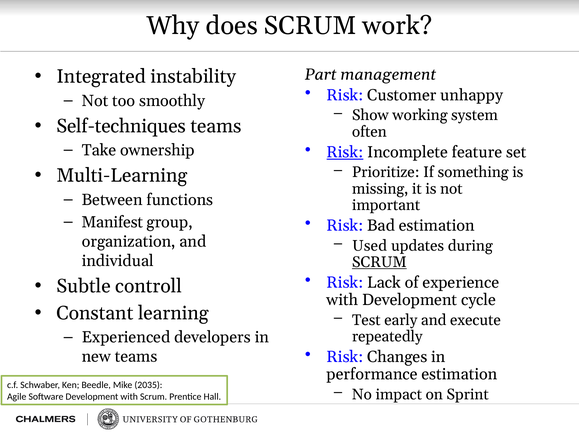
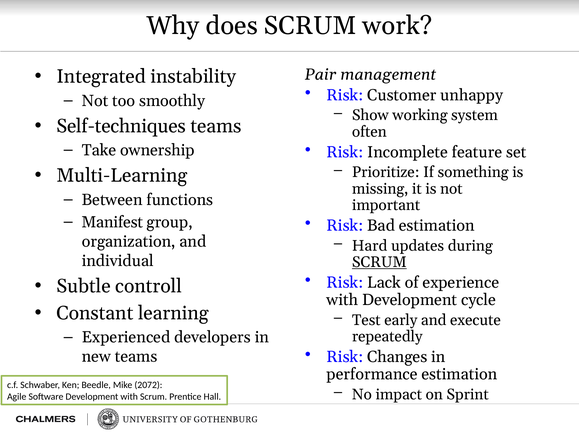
Part: Part -> Pair (321, 74)
Risk underline: present -> none (345, 152)
Used: Used -> Hard (370, 246)
2035: 2035 -> 2072 (148, 385)
